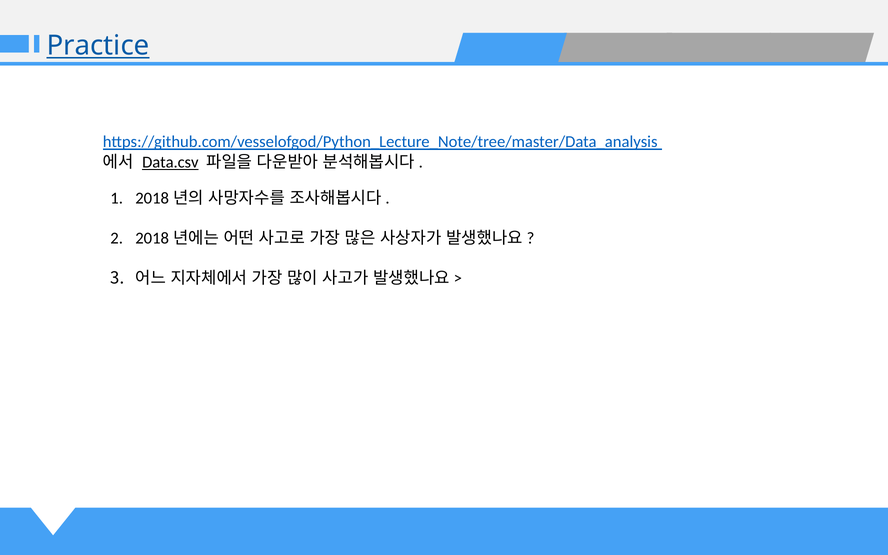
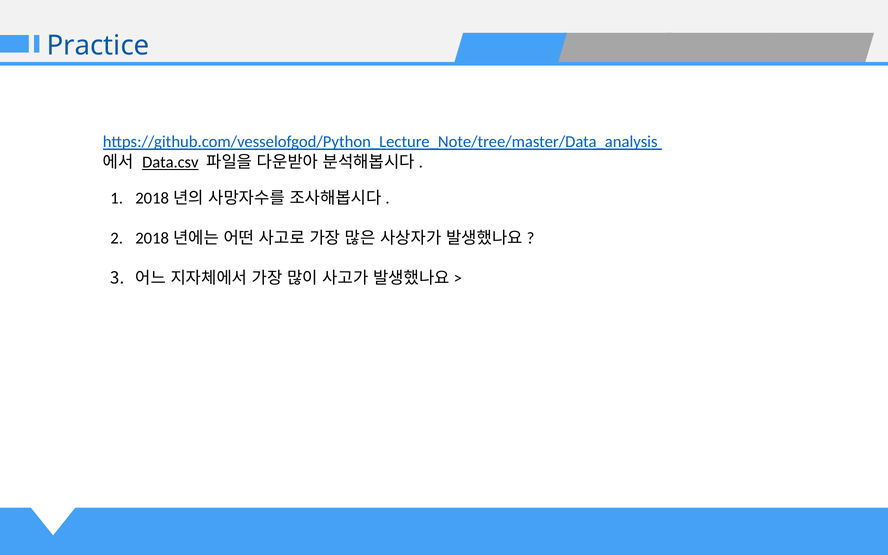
Practice underline: present -> none (98, 46)
